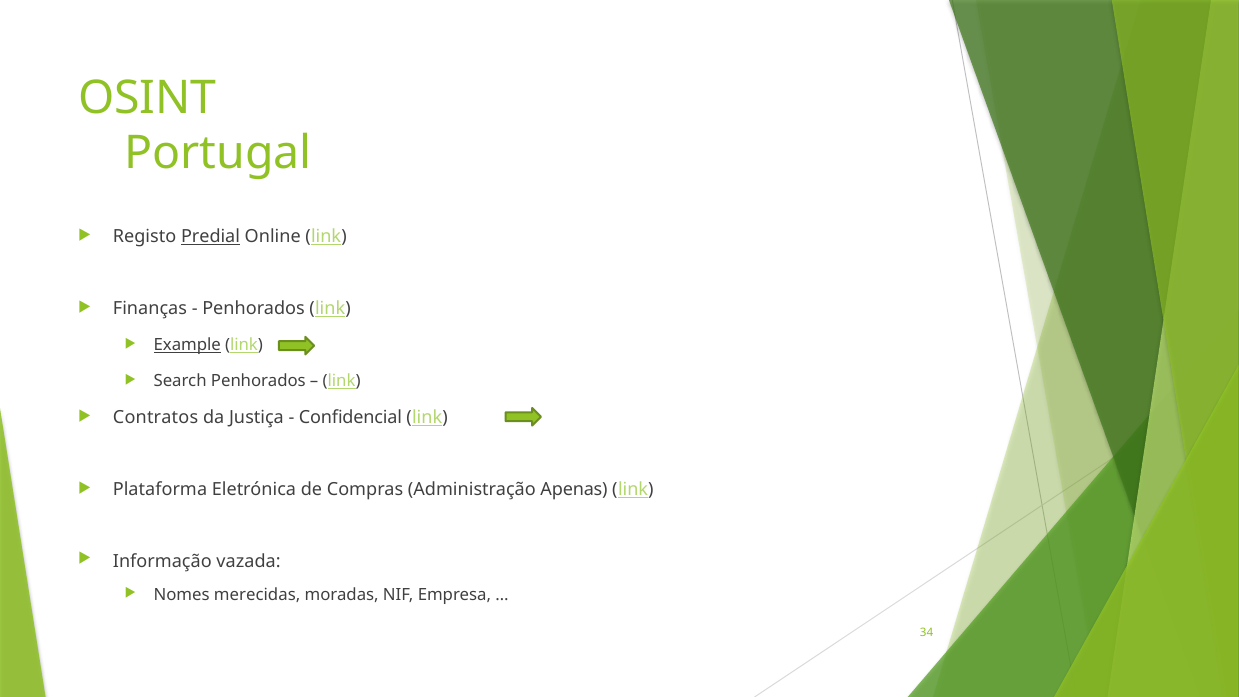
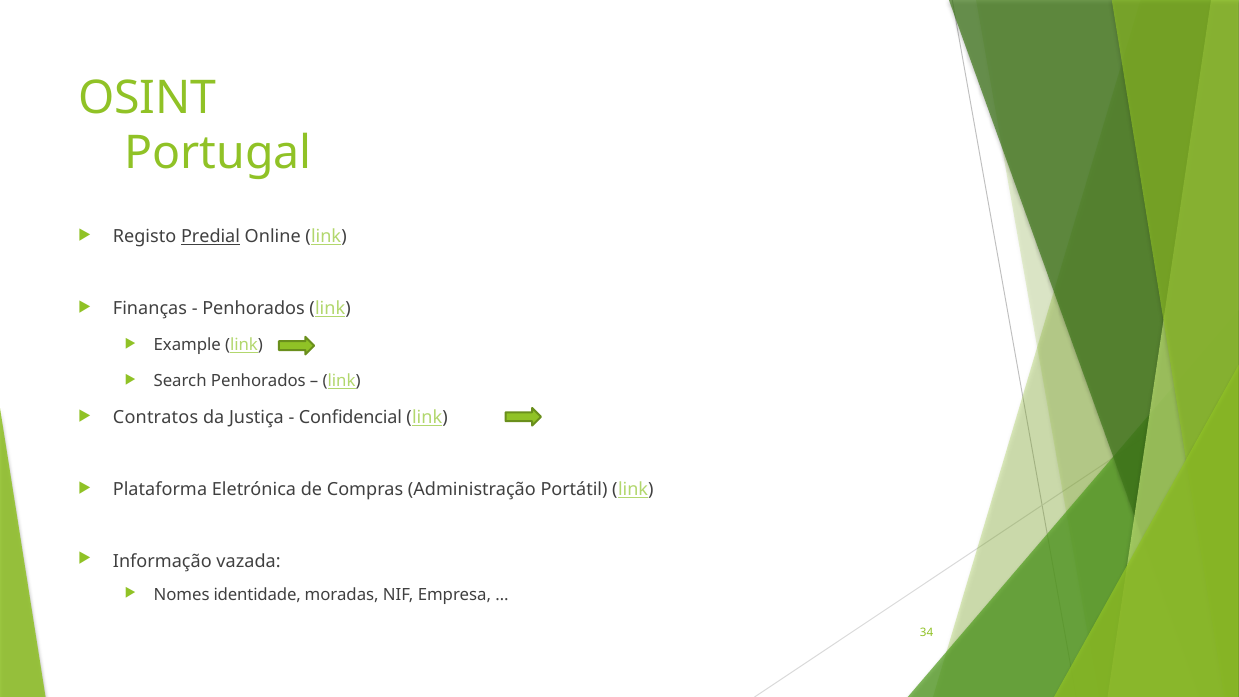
Example underline: present -> none (187, 345)
Apenas: Apenas -> Portátil (574, 489)
merecidas: merecidas -> identidade (257, 595)
